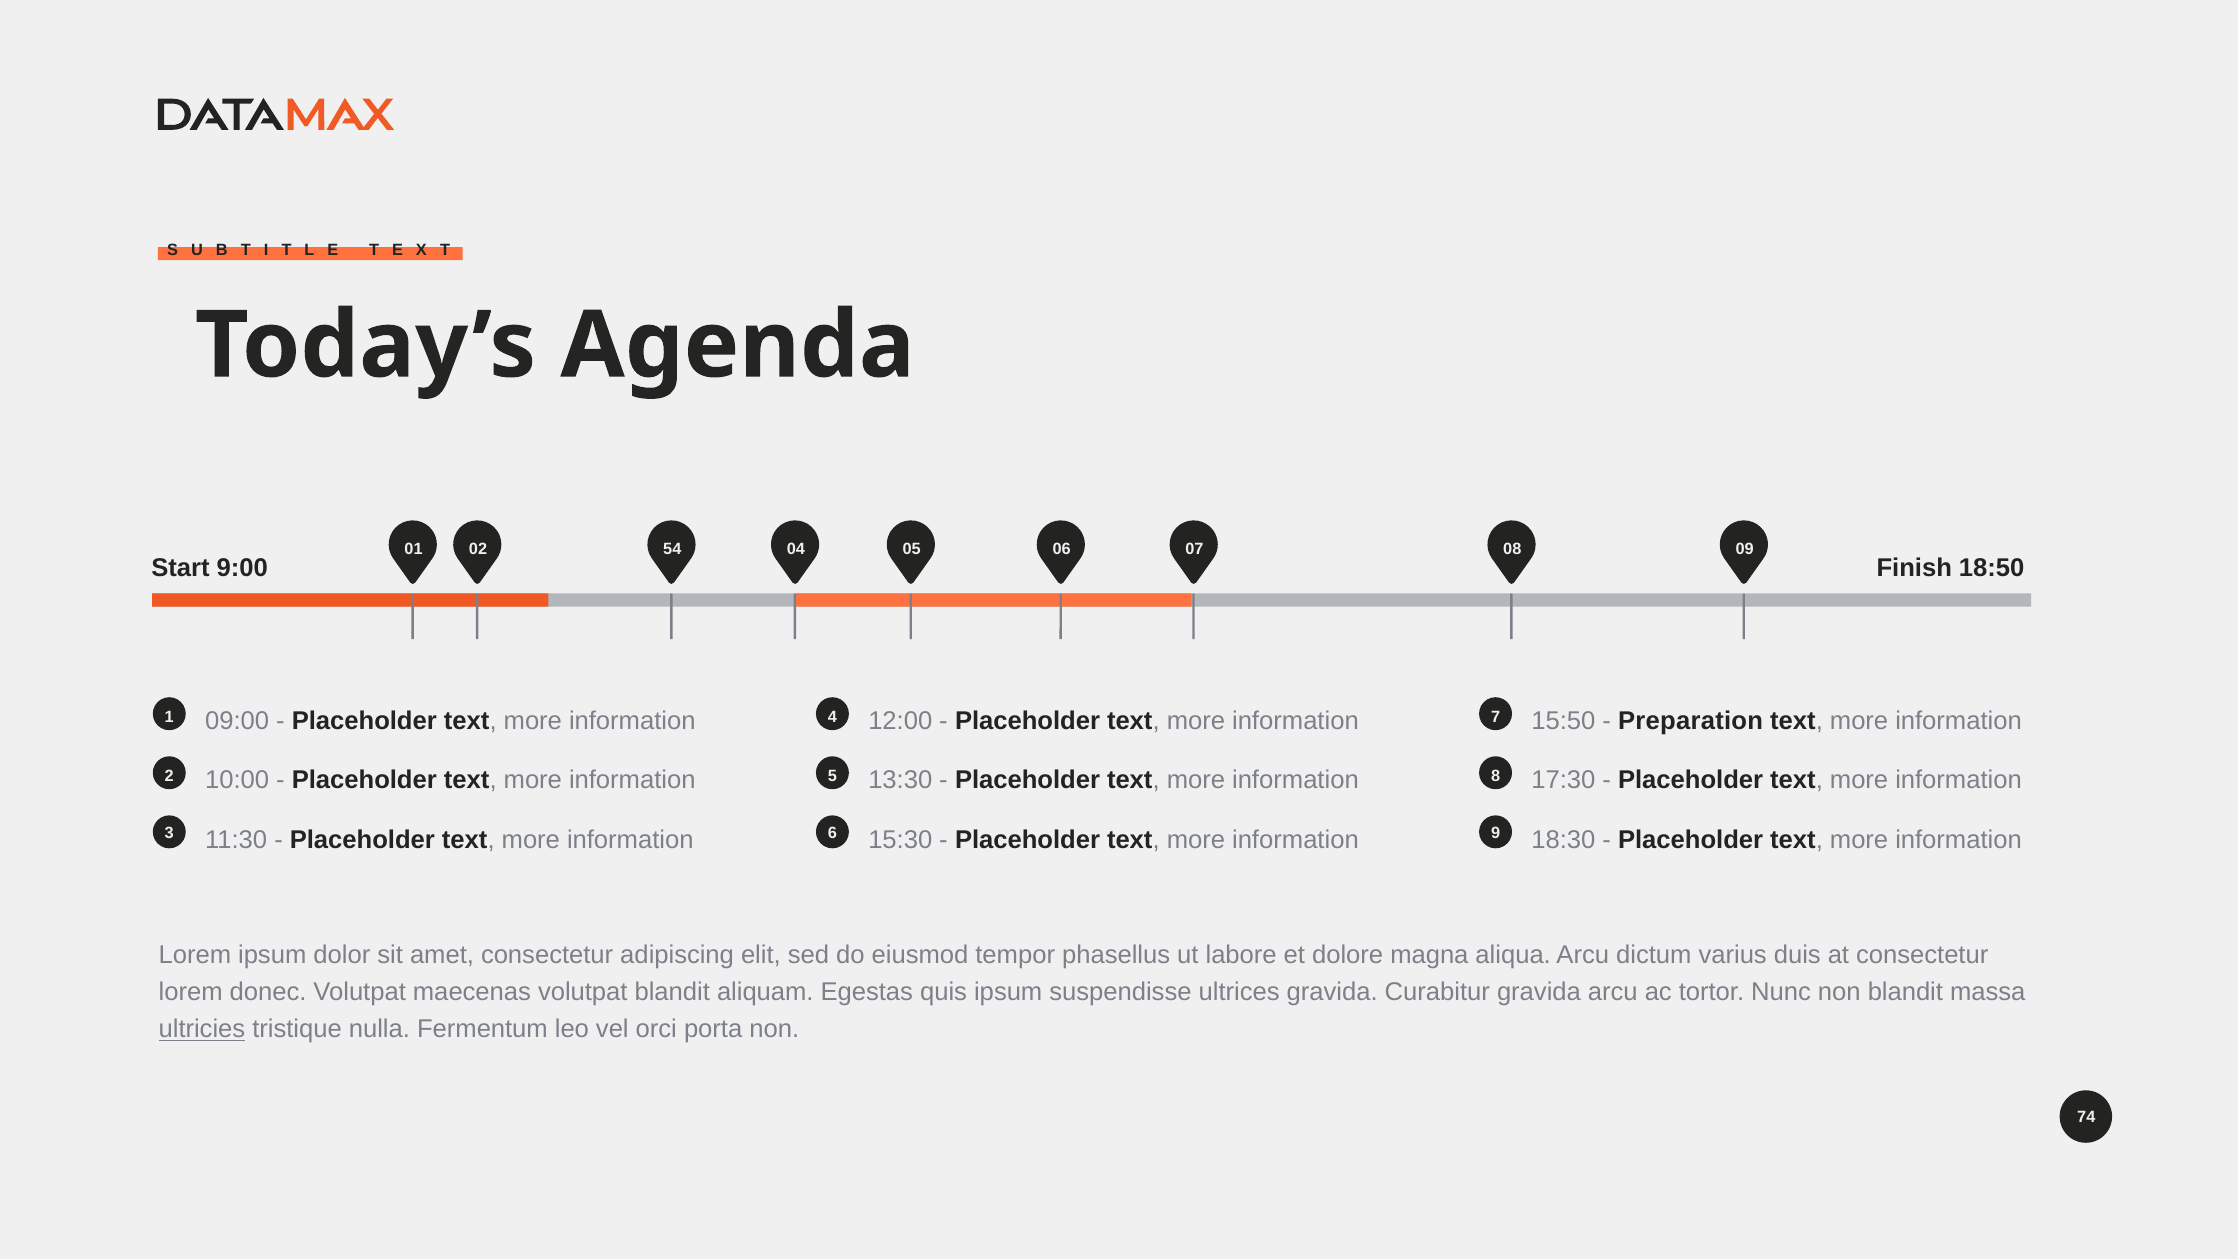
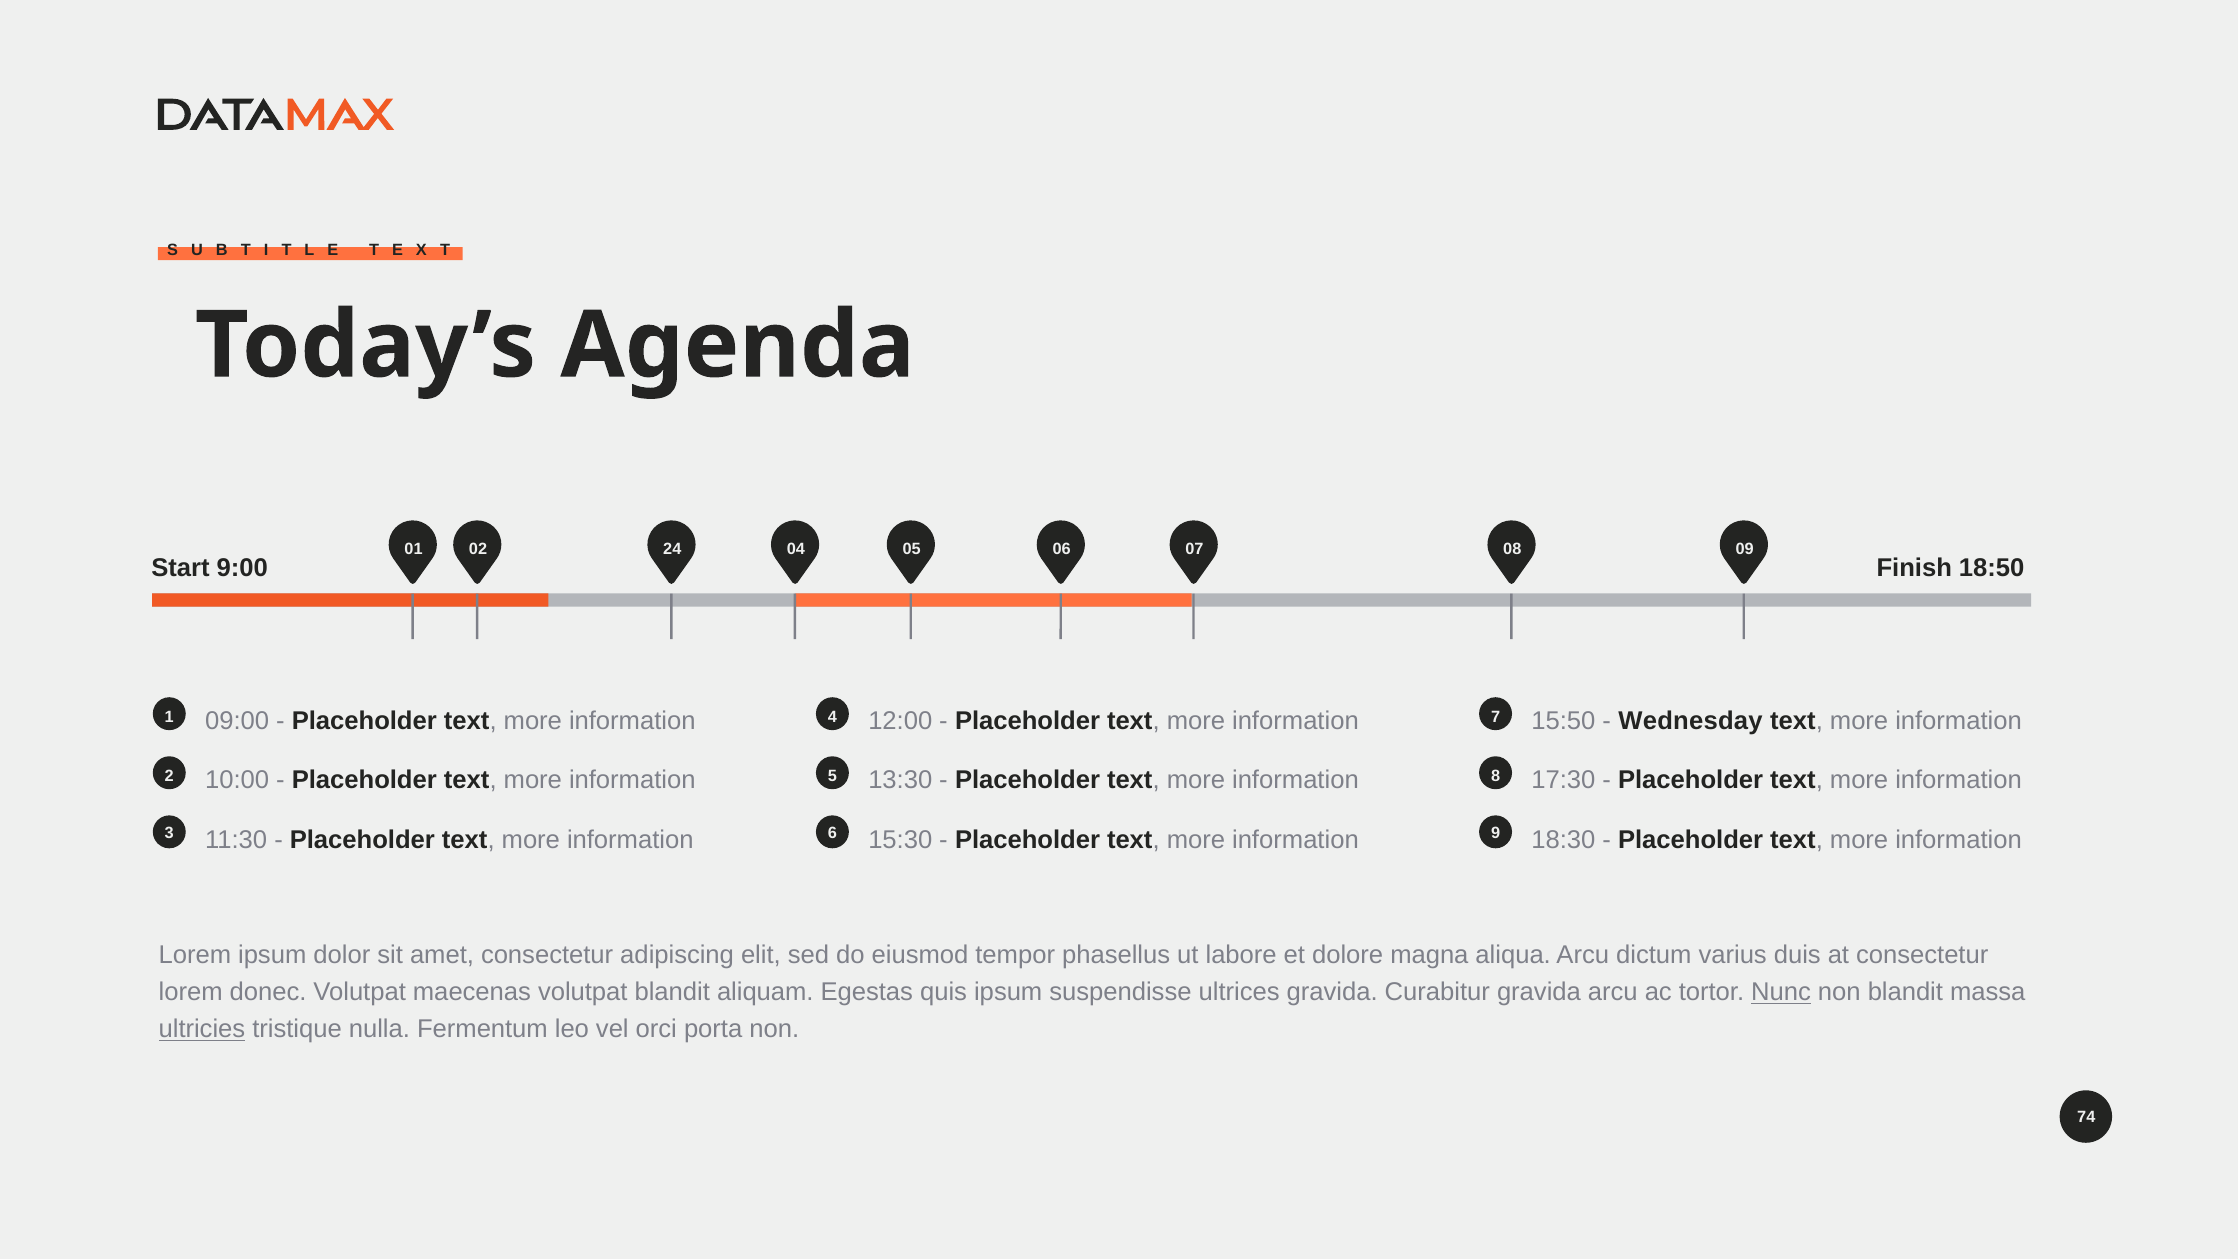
54: 54 -> 24 (672, 549)
Preparation: Preparation -> Wednesday (1691, 721)
Nunc underline: none -> present (1781, 992)
